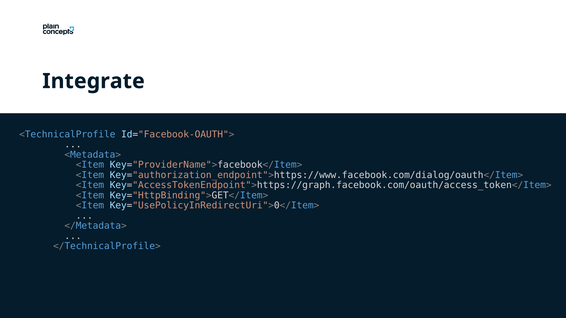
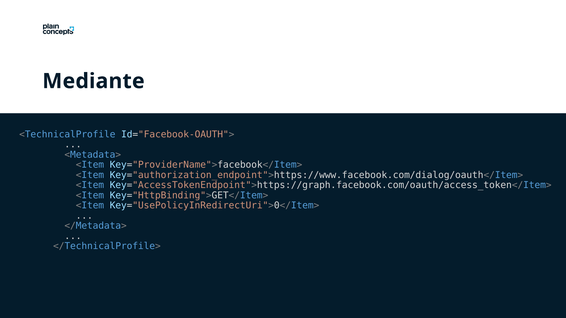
Integrate: Integrate -> Mediante (93, 81)
